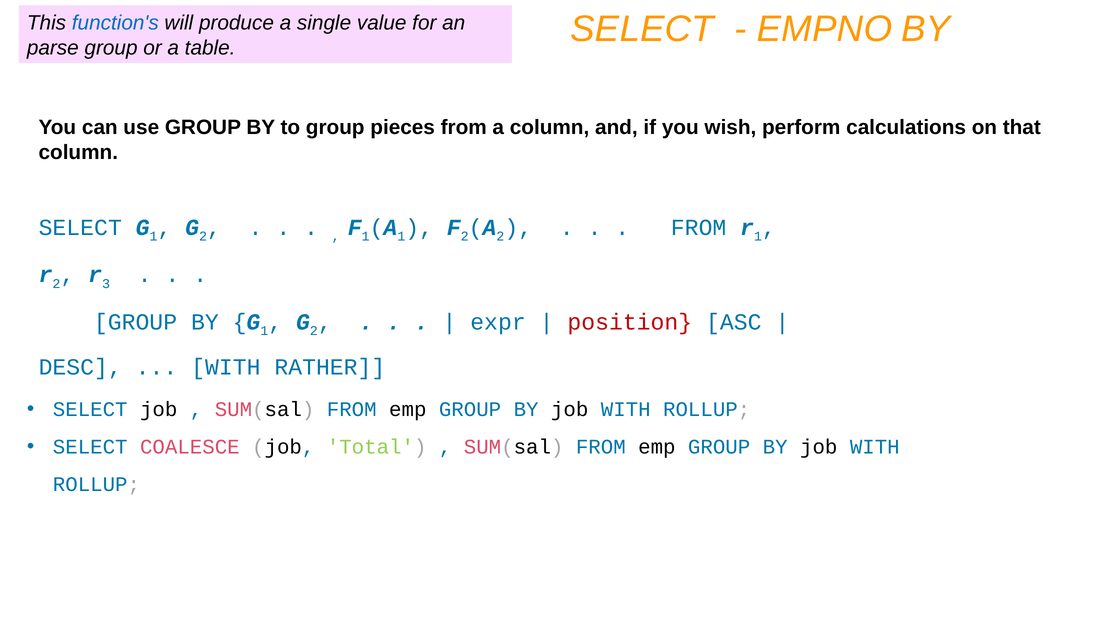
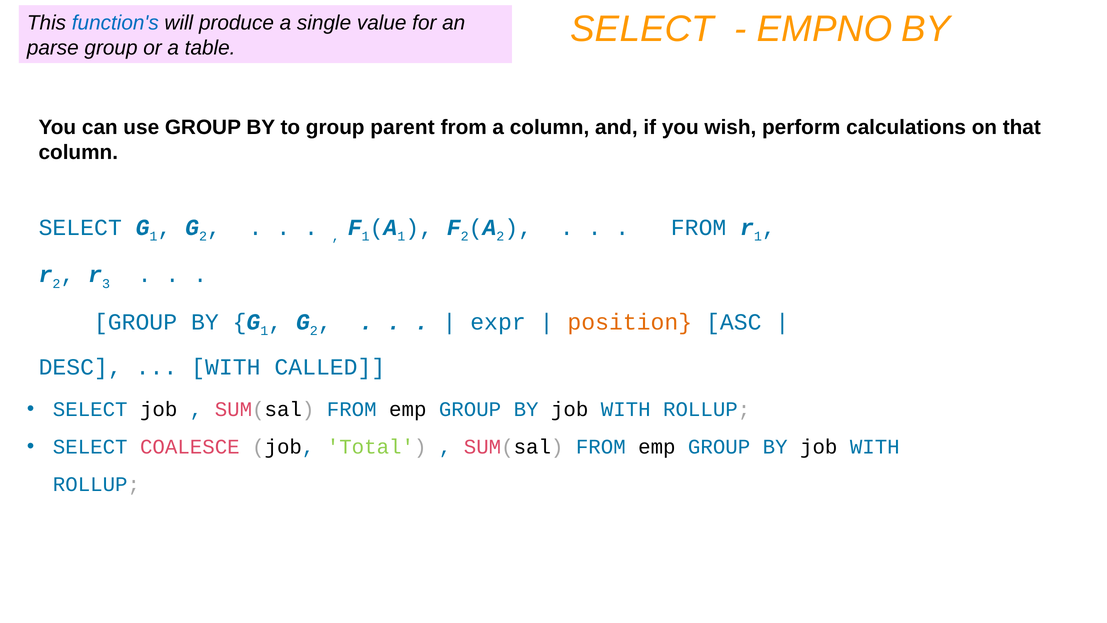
pieces: pieces -> parent (403, 127)
position colour: red -> orange (630, 322)
RATHER: RATHER -> CALLED (330, 367)
